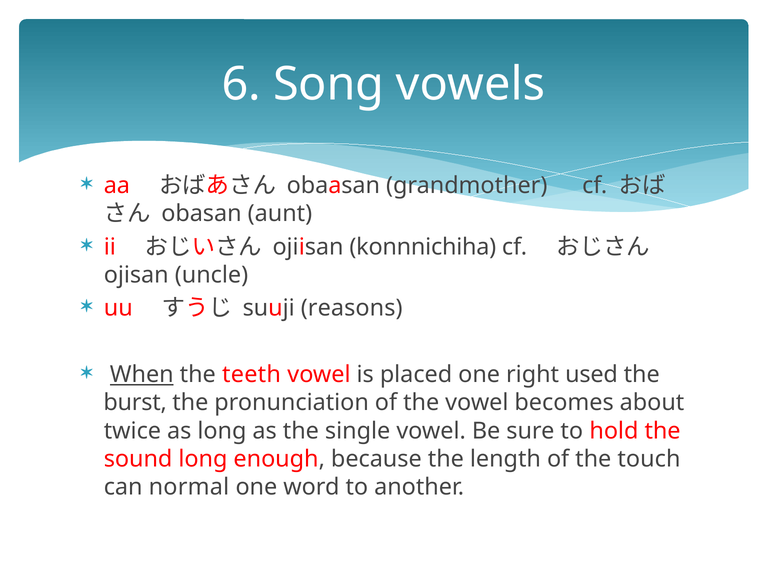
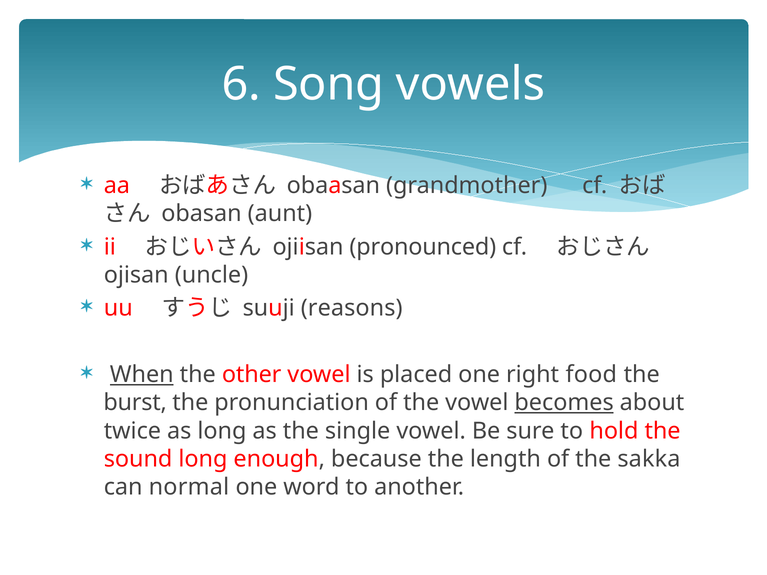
konnnichiha: konnnichiha -> pronounced (423, 247)
teeth: teeth -> other (252, 375)
used: used -> food (591, 375)
becomes underline: none -> present (564, 403)
touch: touch -> sakka (649, 459)
